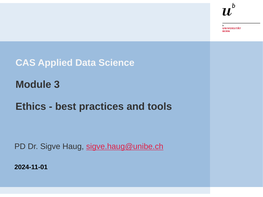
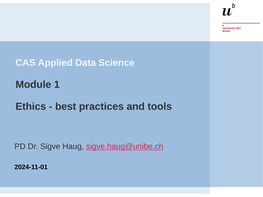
3: 3 -> 1 (57, 85)
